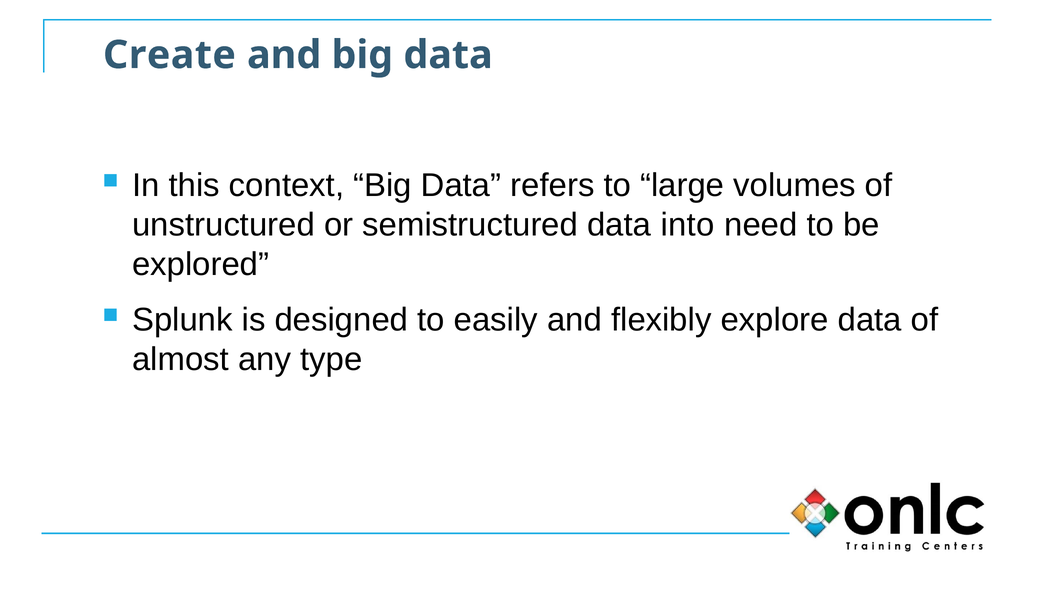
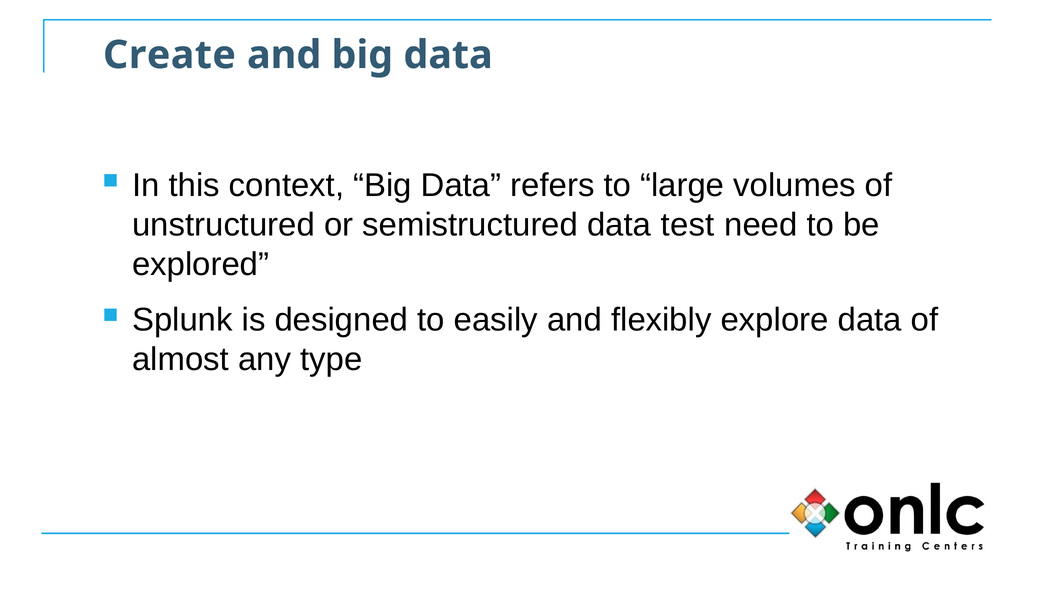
into: into -> test (688, 225)
